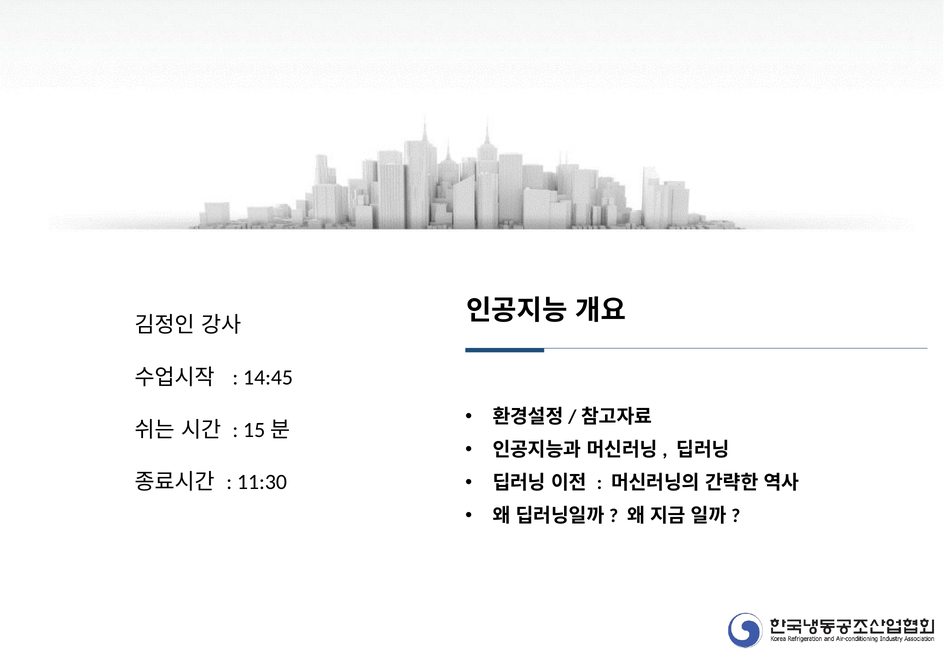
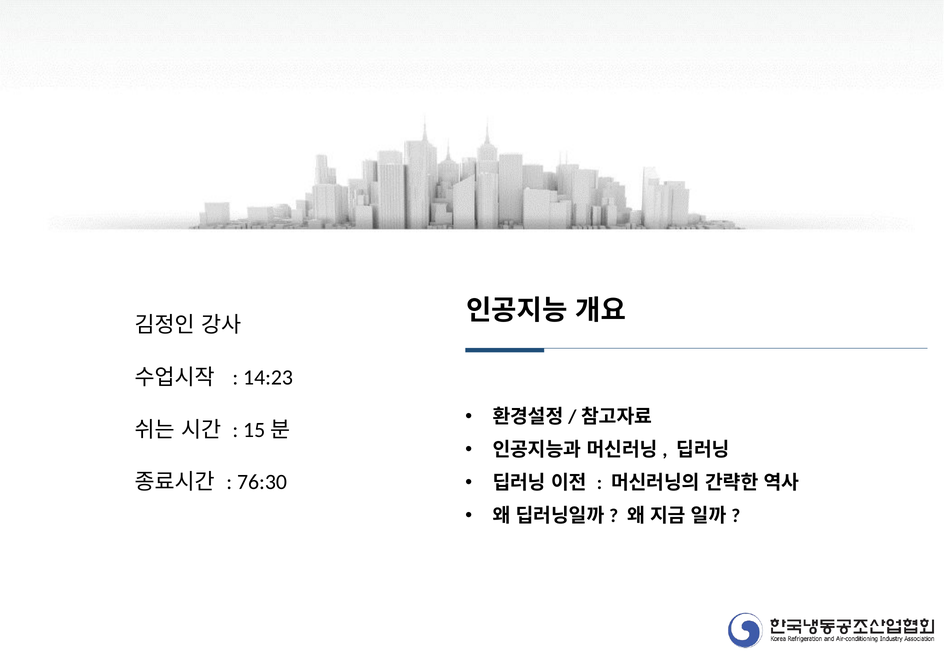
14:45: 14:45 -> 14:23 (268, 377)
11:30: 11:30 -> 76:30 (262, 482)
